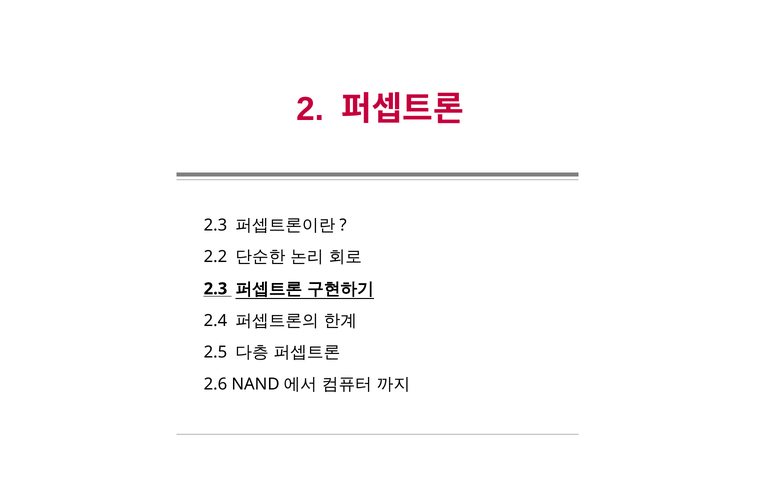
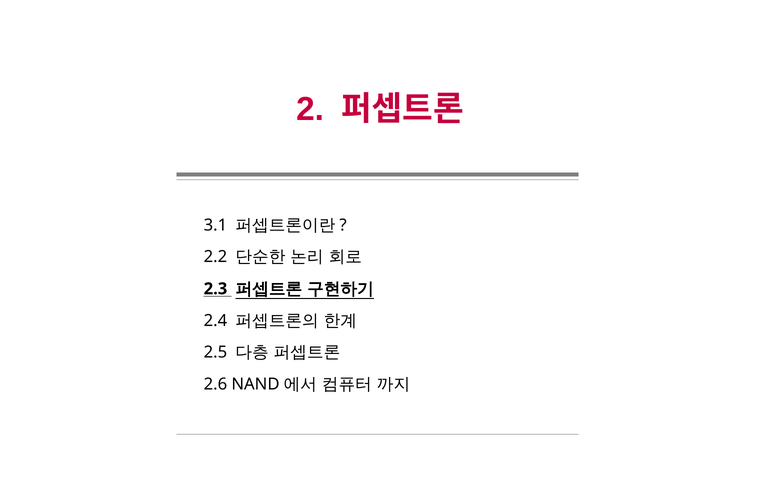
2.3: 2.3 -> 3.1 (215, 225)
